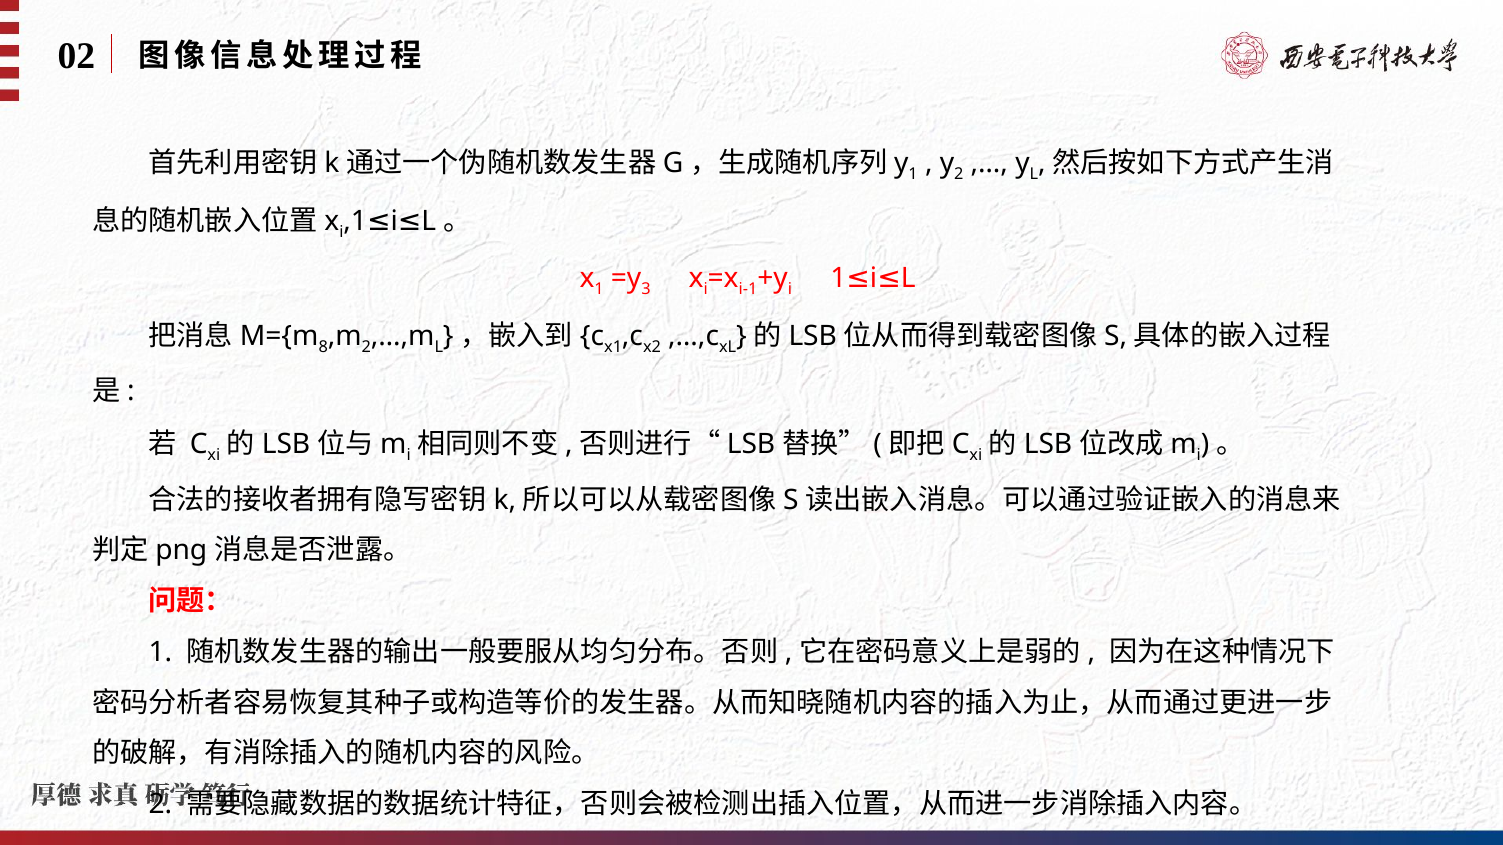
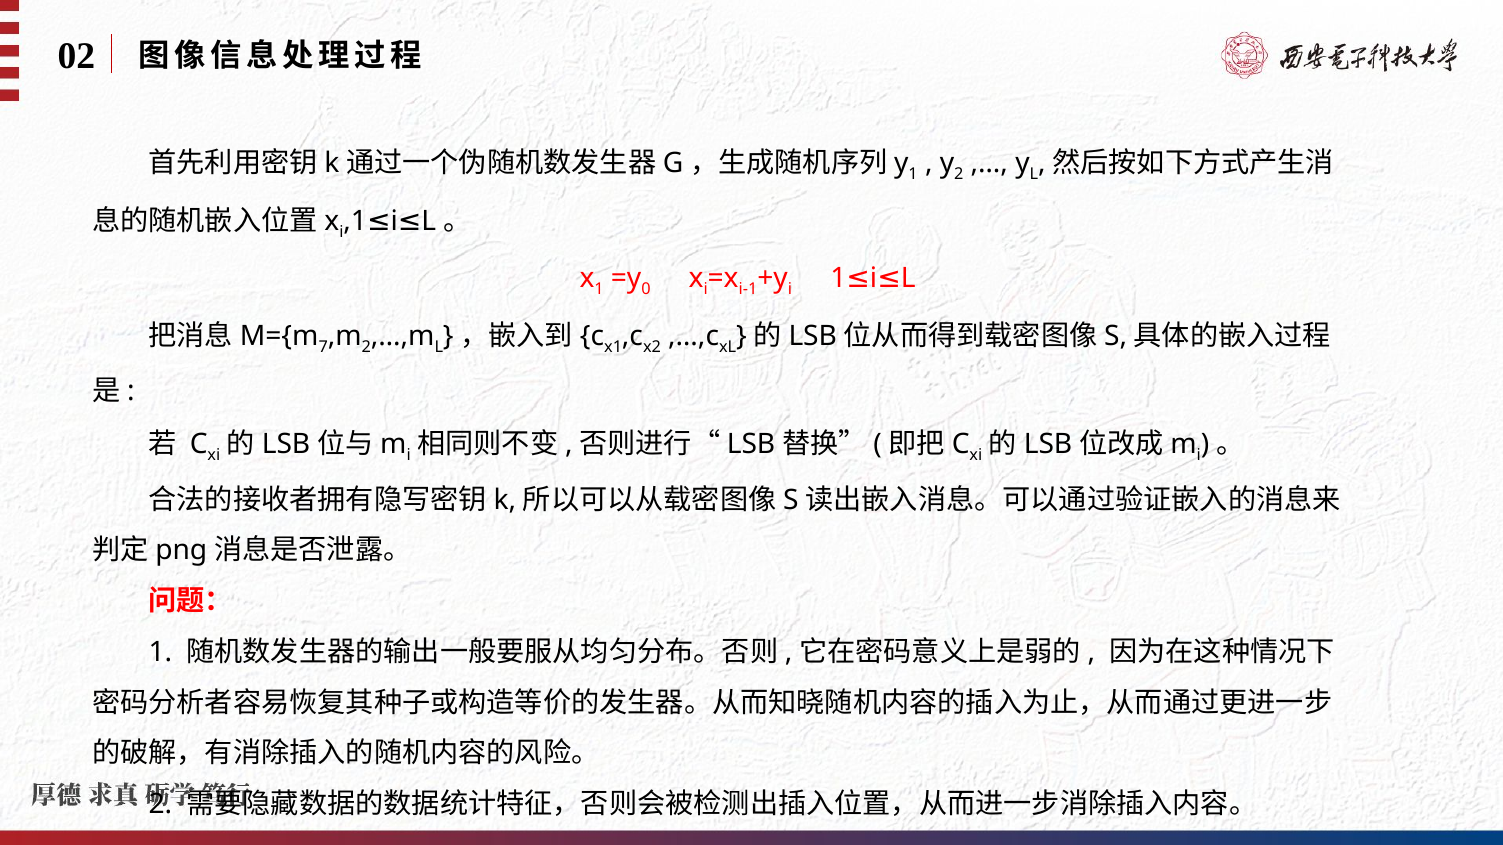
3: 3 -> 0 (646, 290)
8: 8 -> 7 (323, 347)
